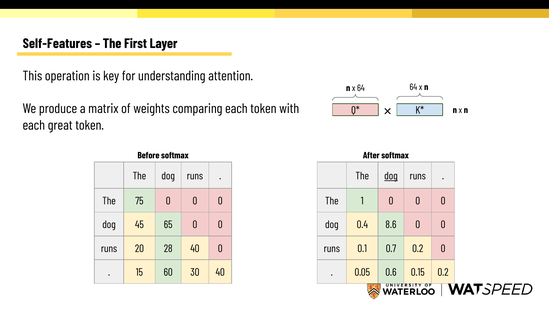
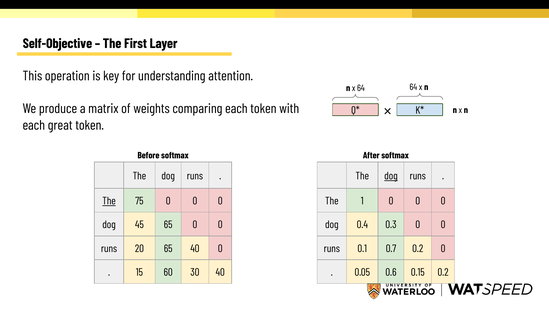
Self-Features: Self-Features -> Self-Objective (57, 44)
The underline: none -> present (109, 201)
8.6: 8.6 -> 0.3 (391, 225)
20 28: 28 -> 65 (168, 248)
